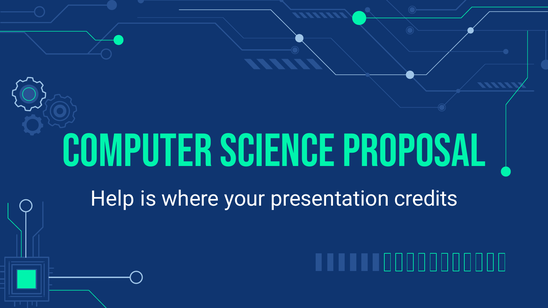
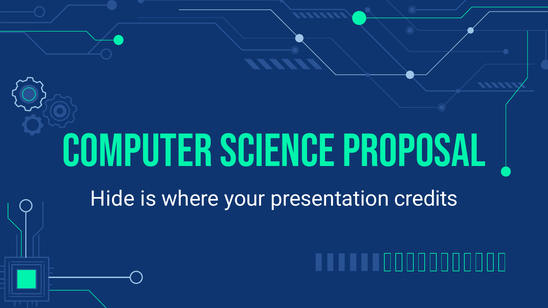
Help: Help -> Hide (112, 199)
